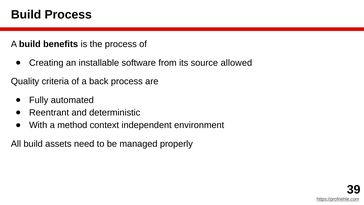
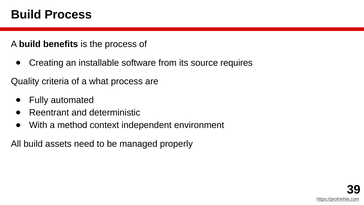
allowed: allowed -> requires (236, 63)
back: back -> what (99, 81)
